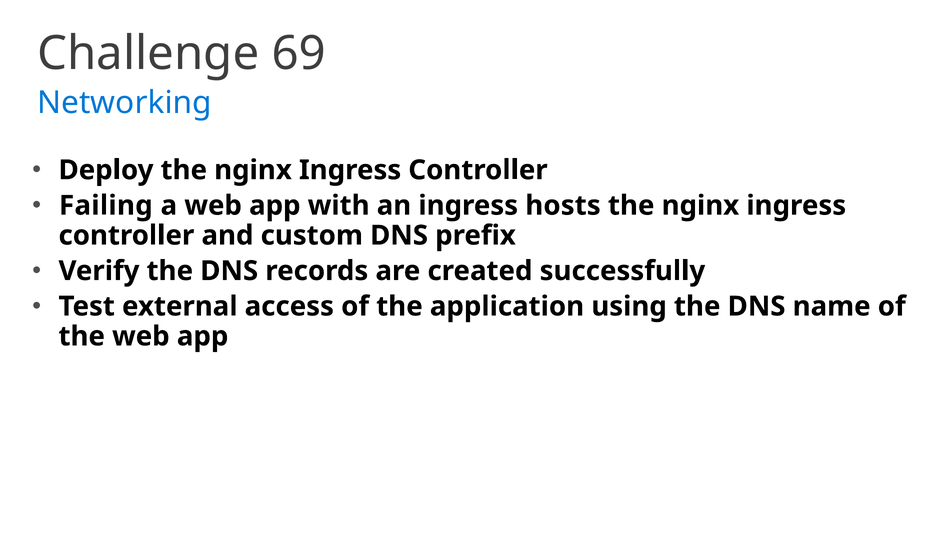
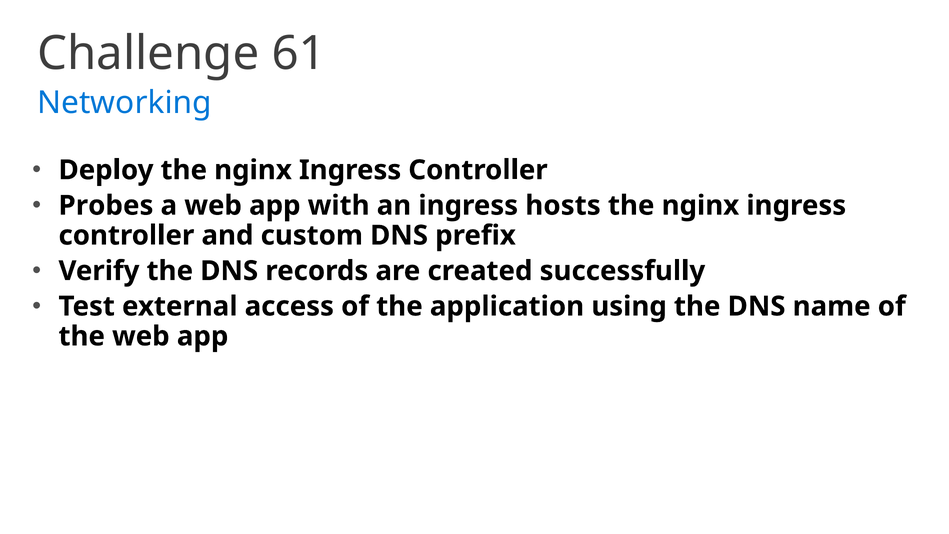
69: 69 -> 61 (299, 53)
Failing: Failing -> Probes (106, 205)
